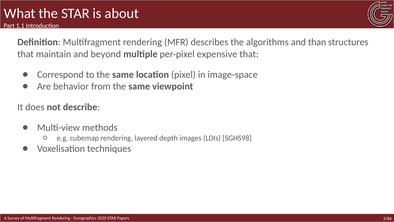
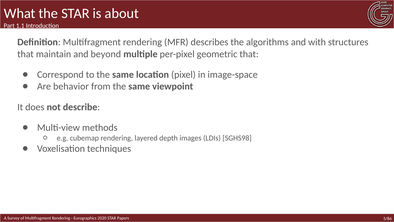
than: than -> with (317, 42)
expensive: expensive -> geometric (217, 54)
